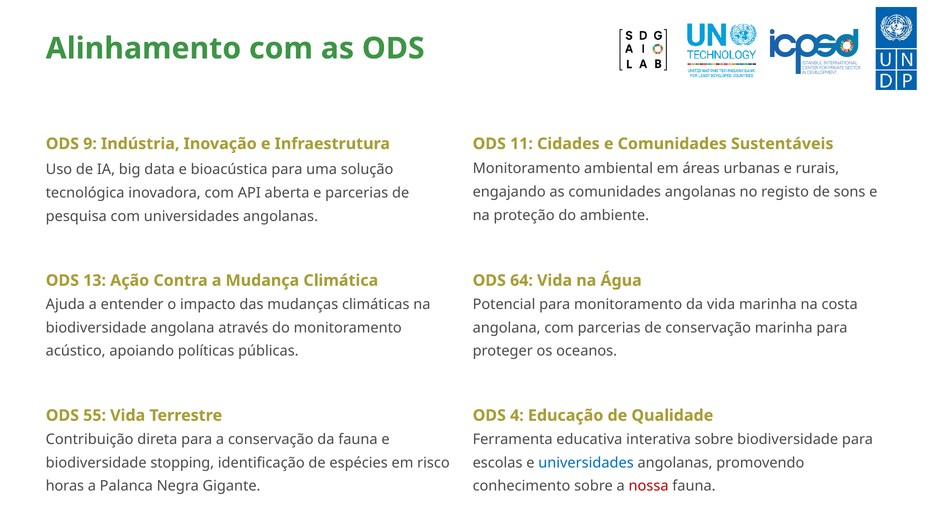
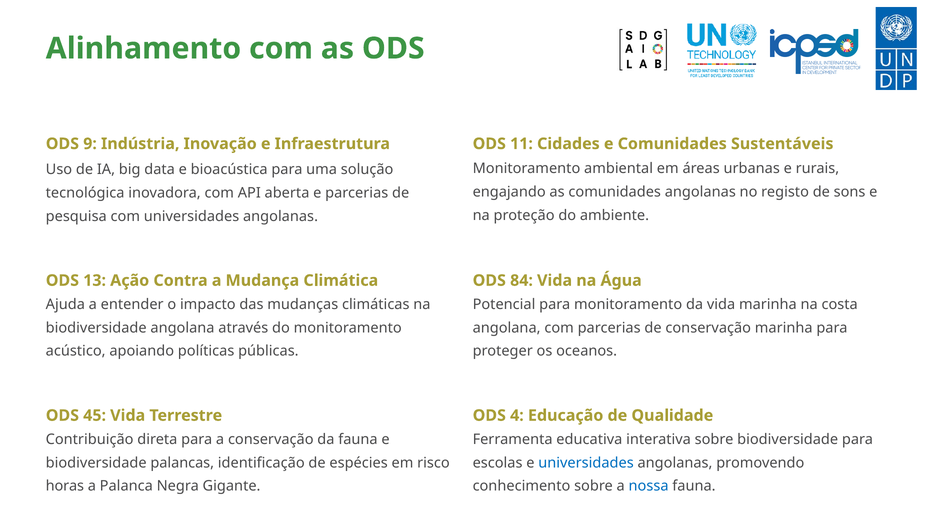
64: 64 -> 84 (521, 280)
55: 55 -> 45 (95, 415)
stopping: stopping -> palancas (182, 463)
nossa colour: red -> blue (649, 486)
